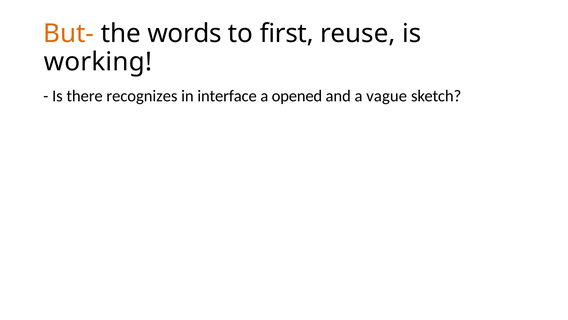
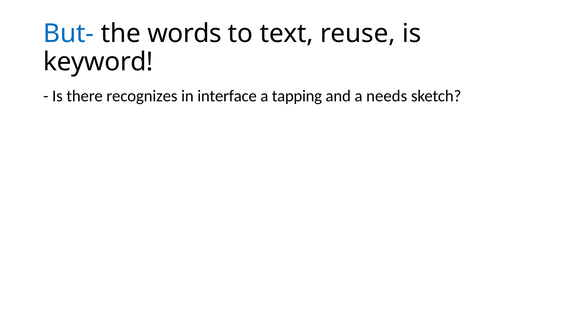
But- colour: orange -> blue (69, 34)
first: first -> text (287, 34)
working: working -> keyword (98, 62)
opened: opened -> tapping (297, 96)
vague: vague -> needs (387, 96)
